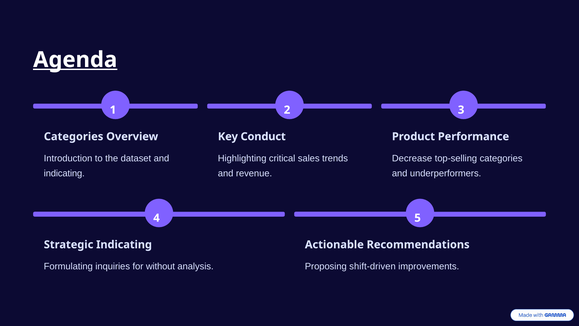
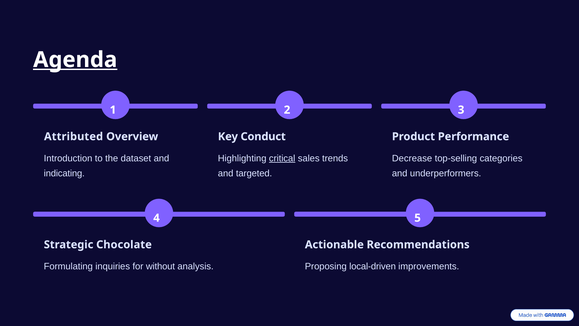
Categories: Categories -> Attributed (74, 136)
critical underline: none -> present (282, 158)
revenue: revenue -> targeted (254, 173)
Strategic Indicating: Indicating -> Chocolate (124, 244)
shift-driven: shift-driven -> local-driven (373, 266)
